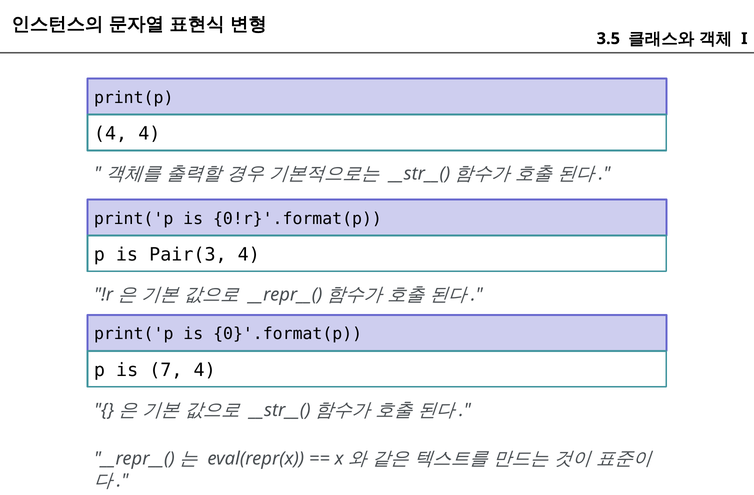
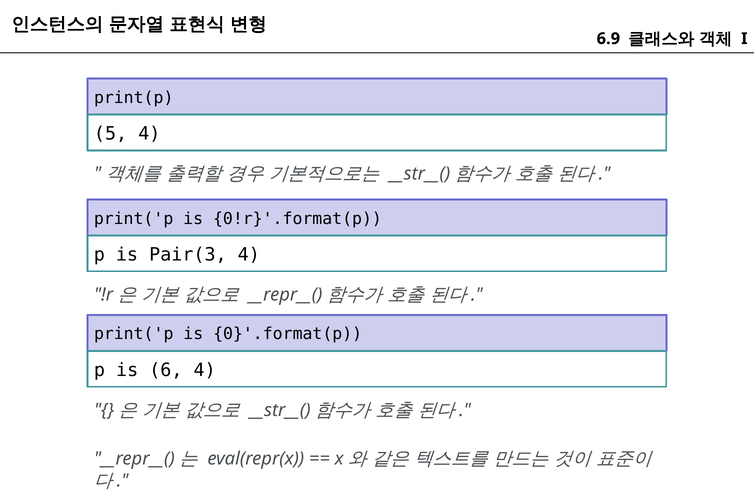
3.5: 3.5 -> 6.9 (608, 39)
4: 4 -> 5 (111, 134)
7: 7 -> 6 (166, 370)
